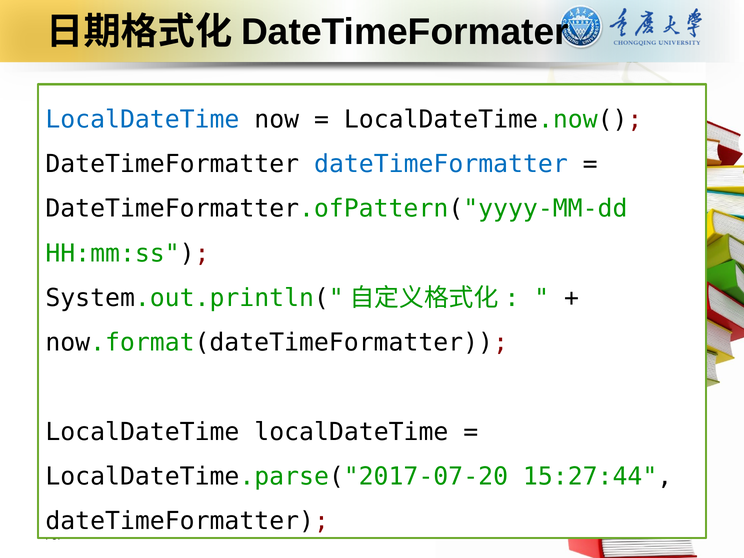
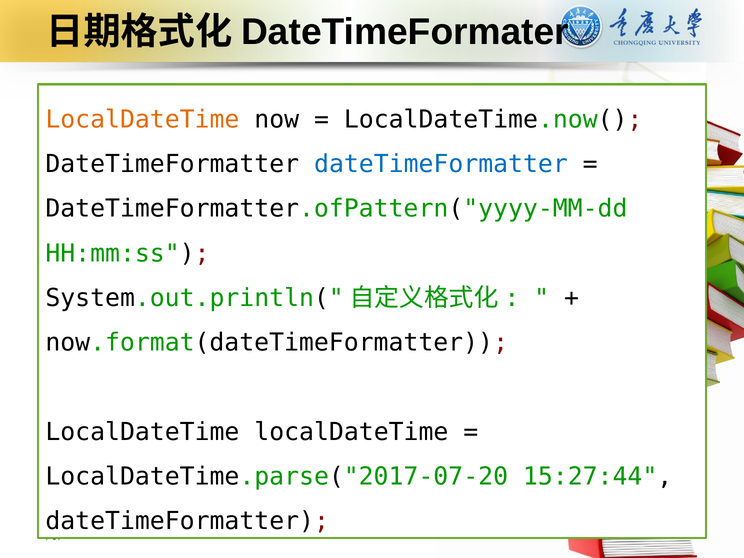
LocalDateTime colour: blue -> orange (142, 119)
